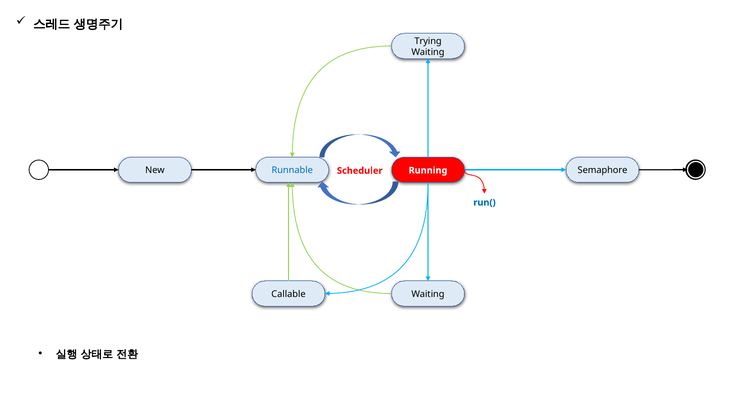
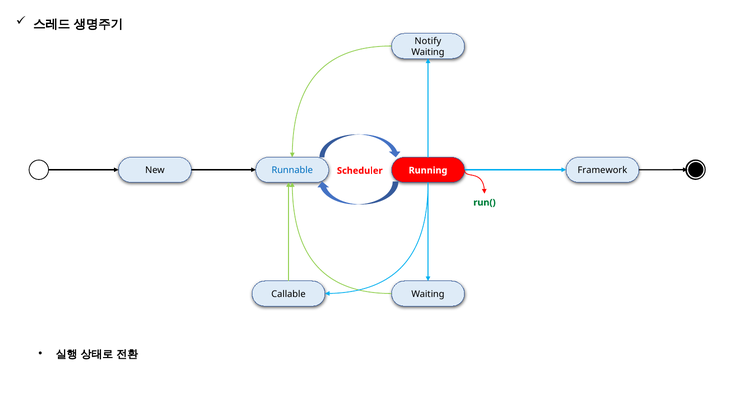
Trying: Trying -> Notify (428, 41)
Semaphore: Semaphore -> Framework (602, 170)
run( colour: blue -> green (484, 202)
